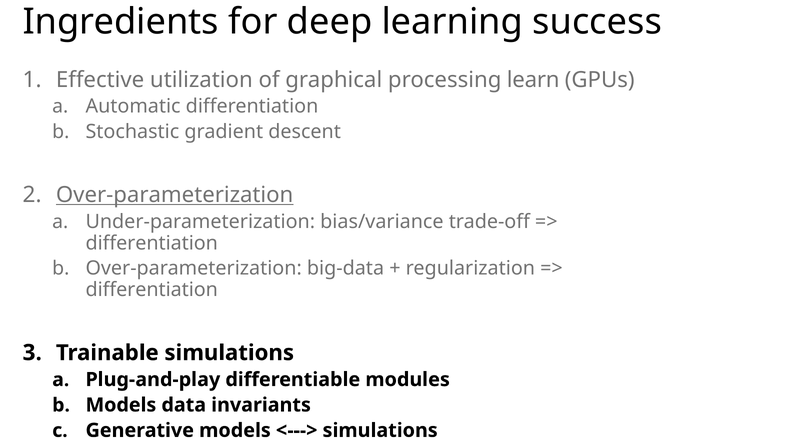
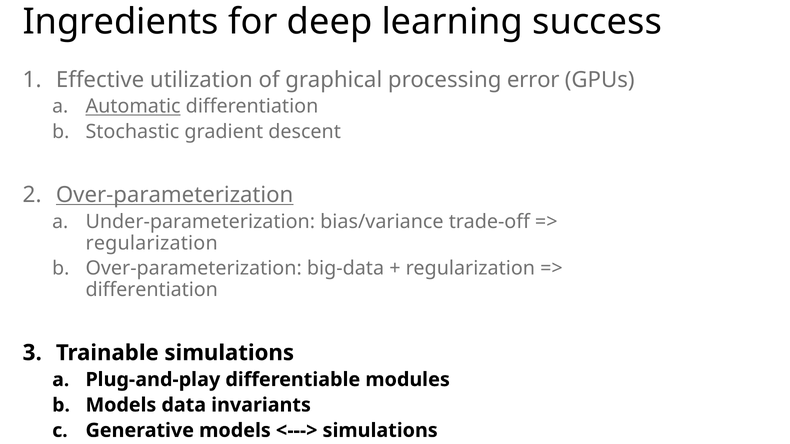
learn: learn -> error (533, 80)
Automatic underline: none -> present (133, 107)
differentiation: differentiation -> regularization (152, 243)
